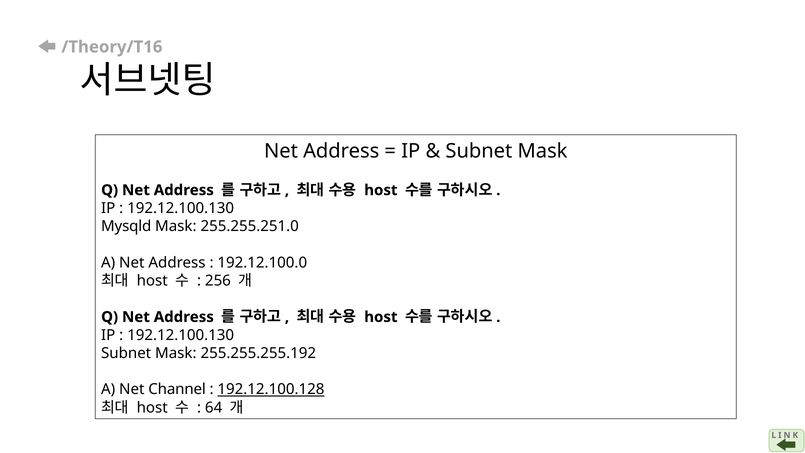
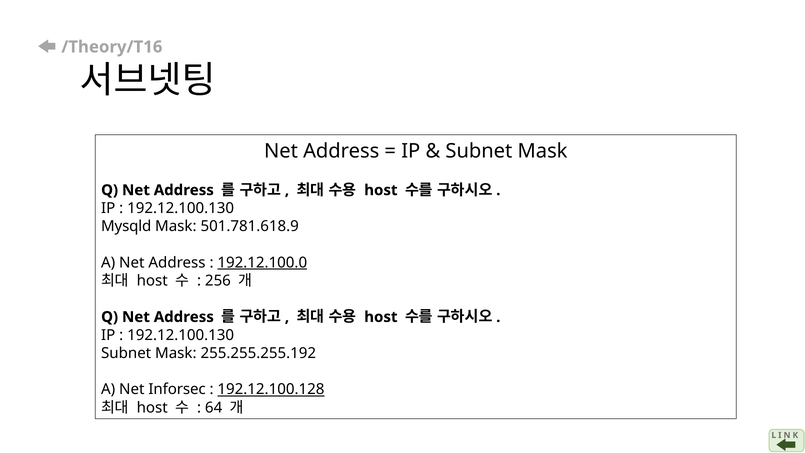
255.255.251.0: 255.255.251.0 -> 501.781.618.9 (250, 226)
192.12.100.0 underline: none -> present (262, 263)
Channel: Channel -> Inforsec (177, 389)
